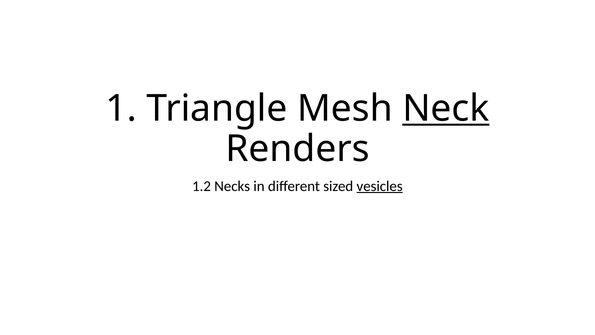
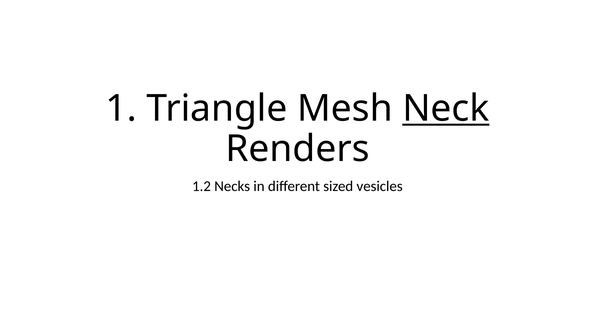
vesicles underline: present -> none (380, 186)
